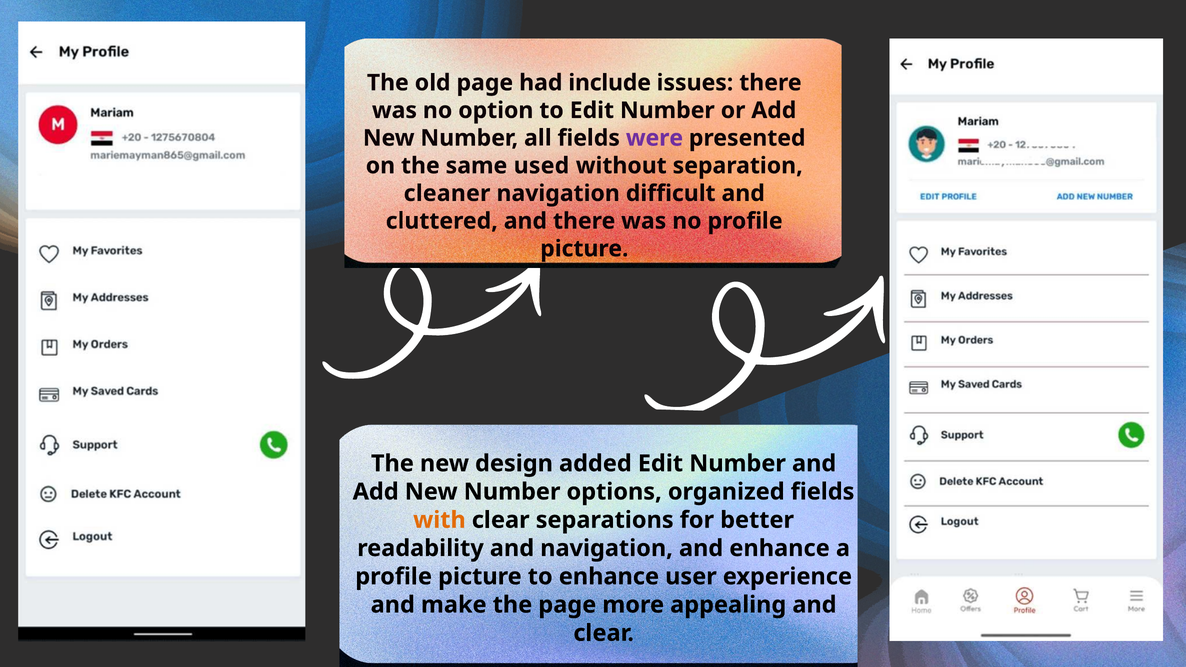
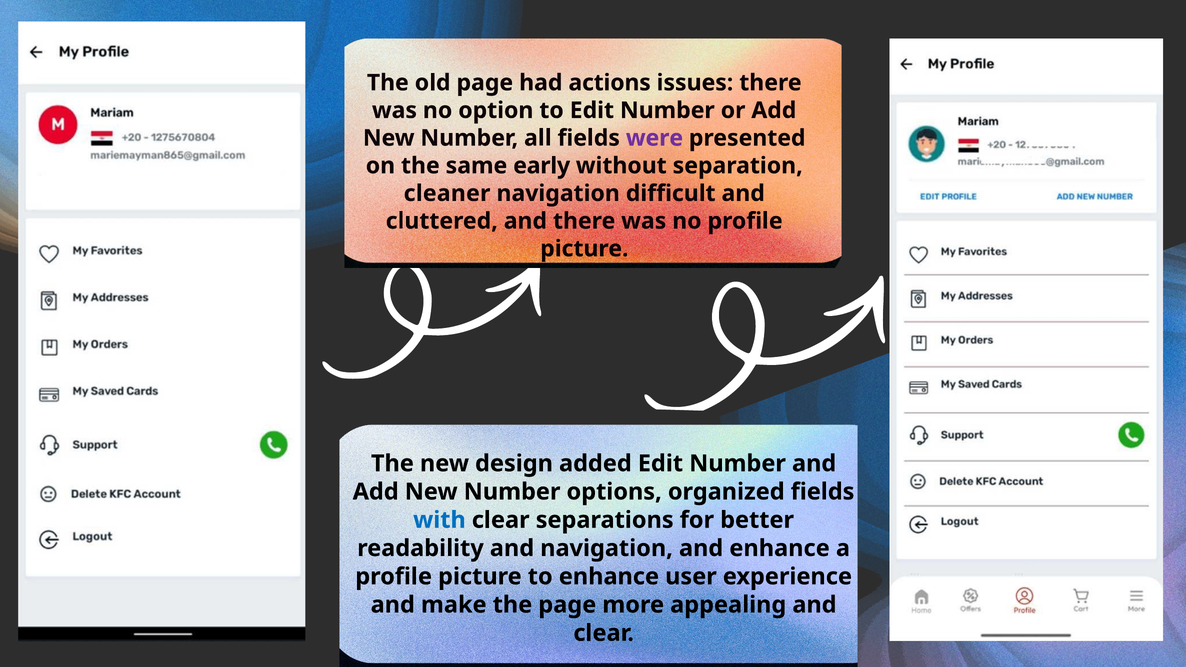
include: include -> actions (610, 83)
used: used -> early (542, 166)
with colour: orange -> blue (439, 520)
